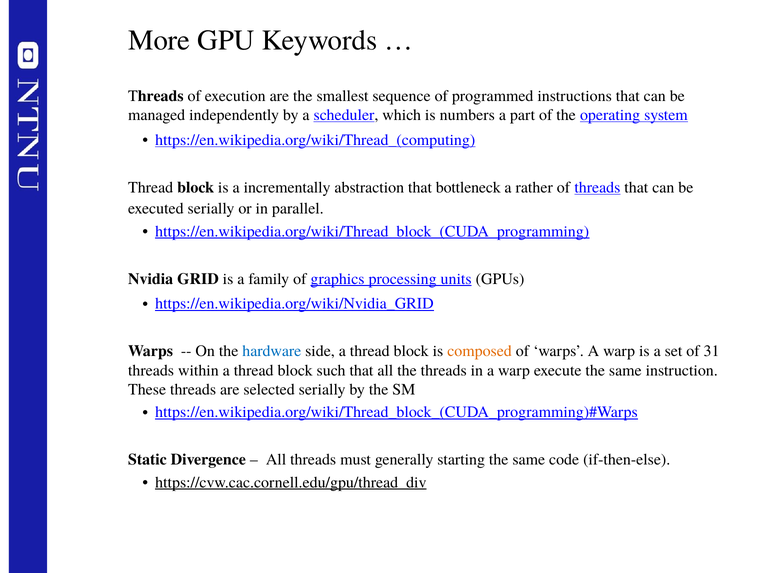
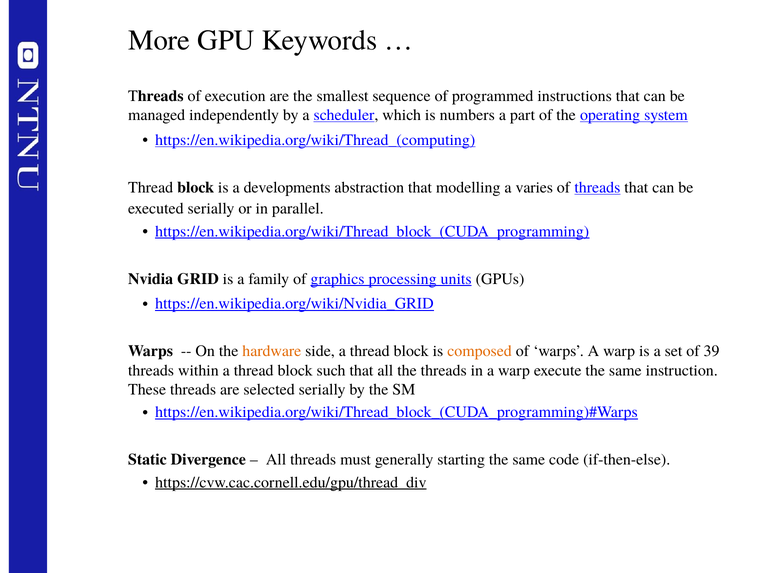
incrementally: incrementally -> developments (287, 188)
bottleneck: bottleneck -> modelling (468, 188)
rather: rather -> varies (534, 188)
hardware colour: blue -> orange (272, 352)
31: 31 -> 39 (712, 352)
